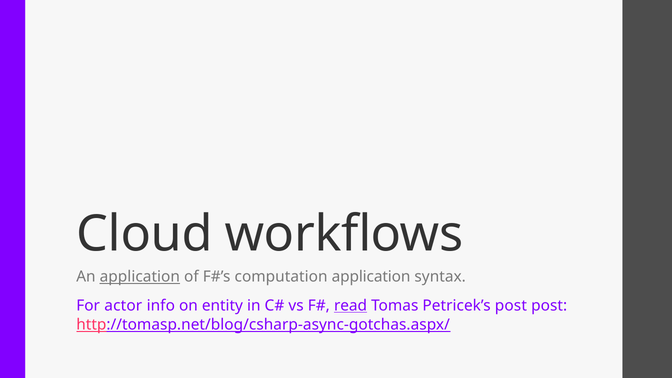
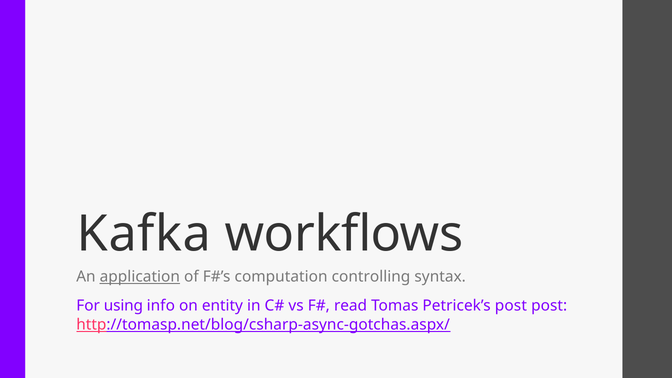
Cloud: Cloud -> Kafka (144, 234)
computation application: application -> controlling (371, 277)
actor: actor -> using (123, 306)
read underline: present -> none (351, 306)
